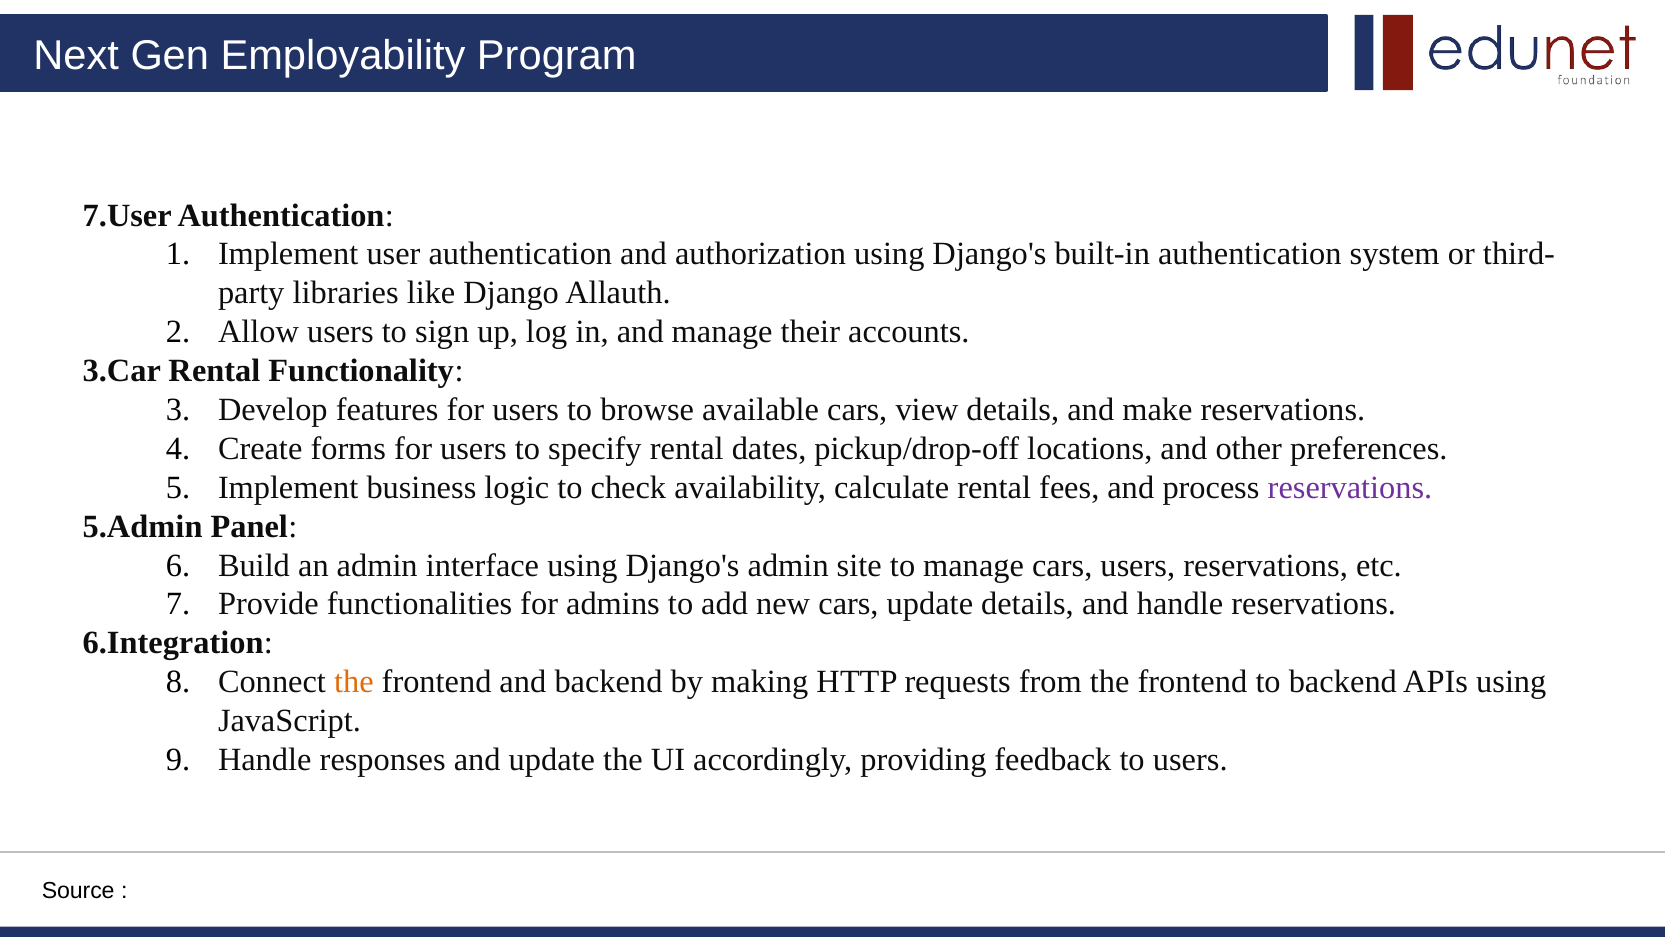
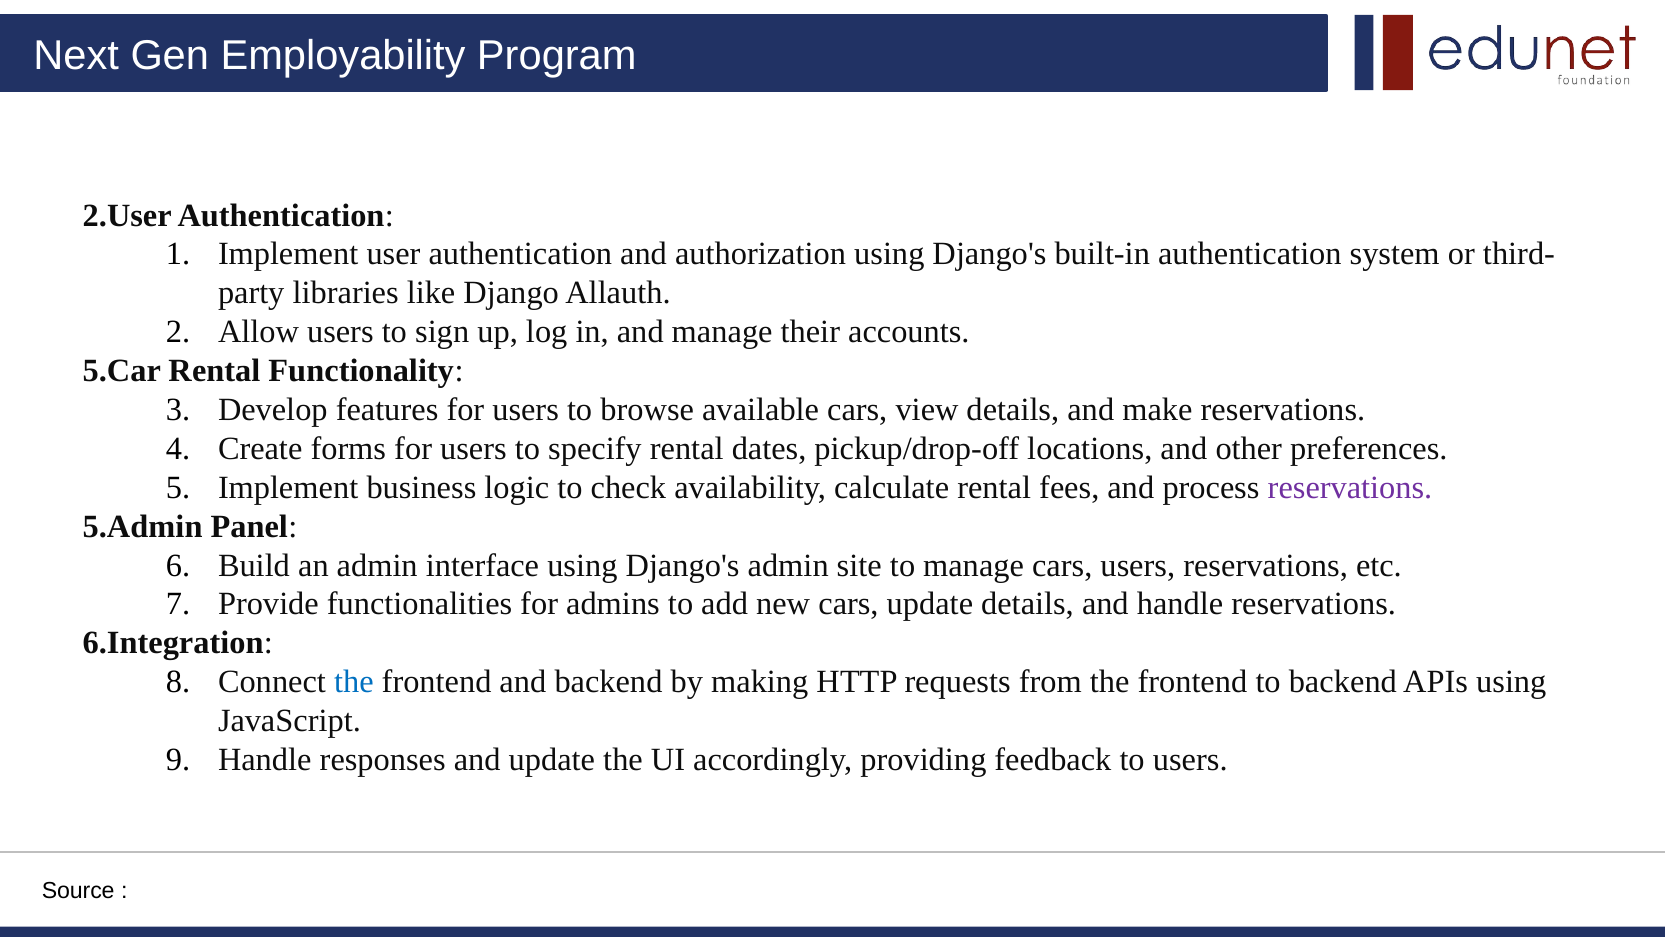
7.User: 7.User -> 2.User (127, 215)
3.Car: 3.Car -> 5.Car (122, 371)
the colour: orange -> blue (354, 682)
